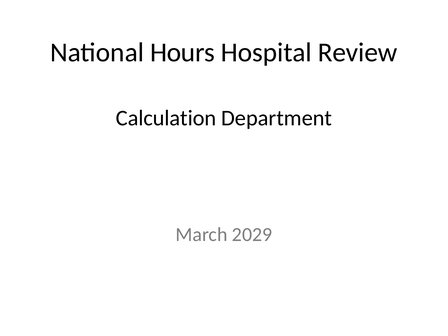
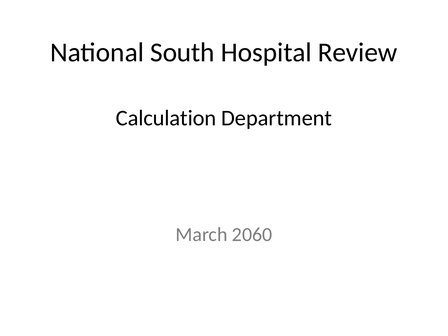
Hours: Hours -> South (182, 52)
2029: 2029 -> 2060 (252, 235)
